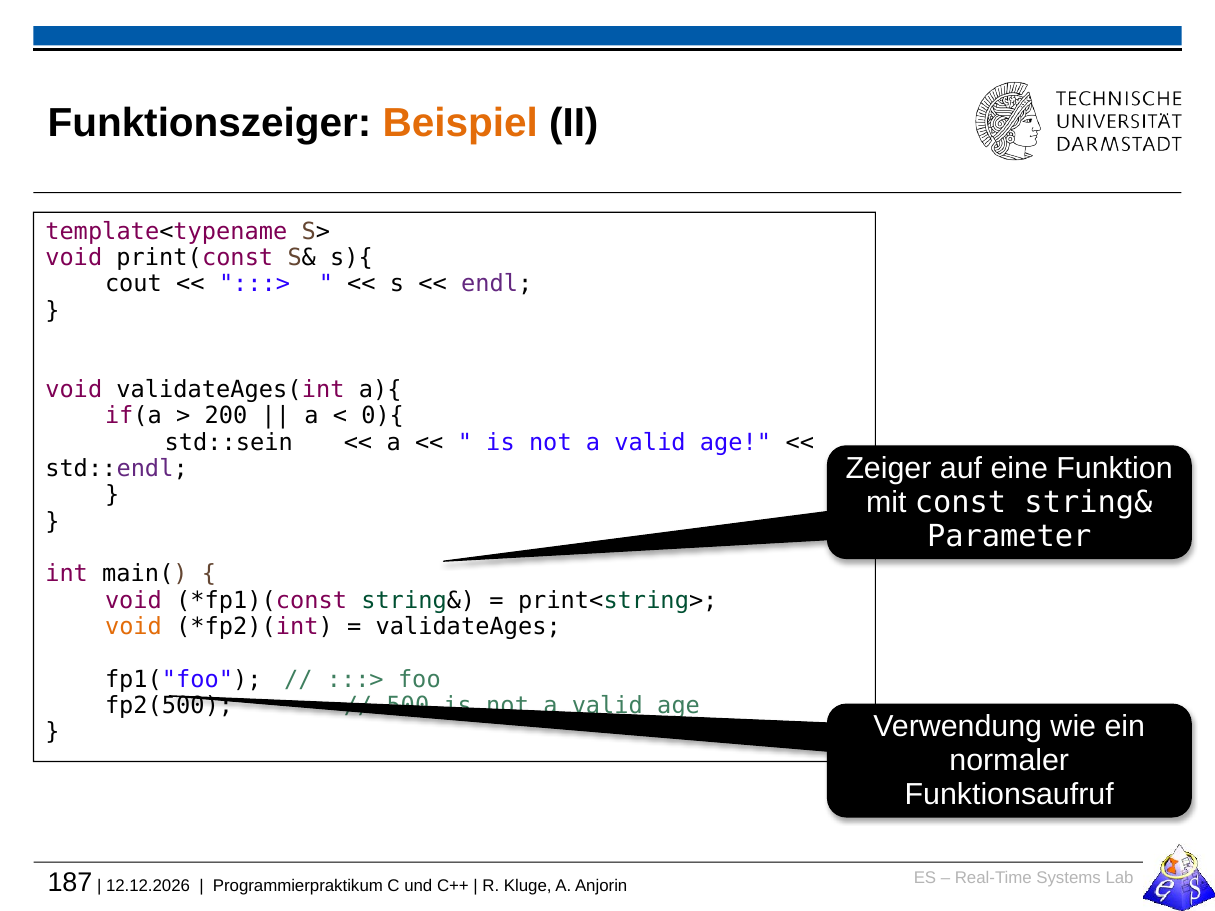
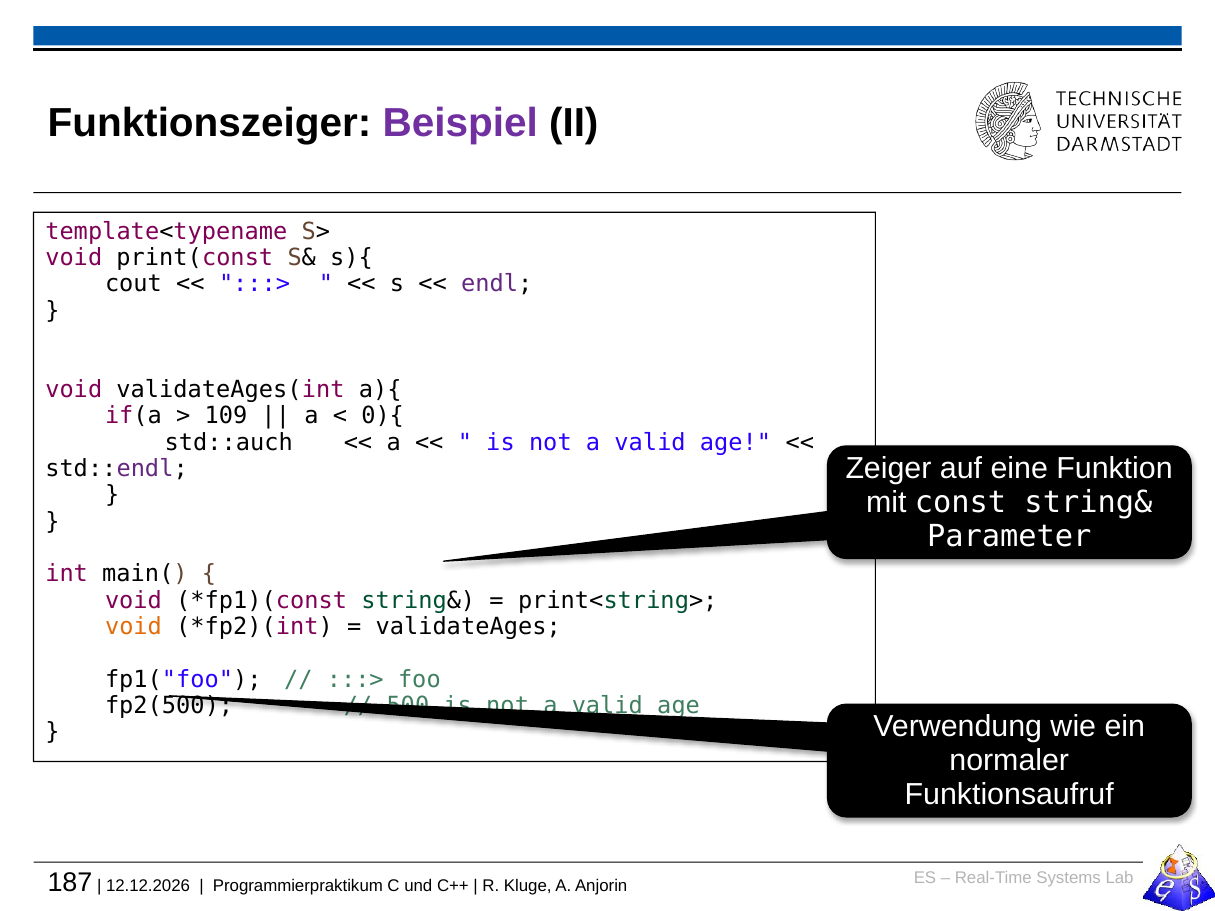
Beispiel colour: orange -> purple (460, 123)
200: 200 -> 109 (226, 416)
std::sein: std::sein -> std::auch (229, 442)
